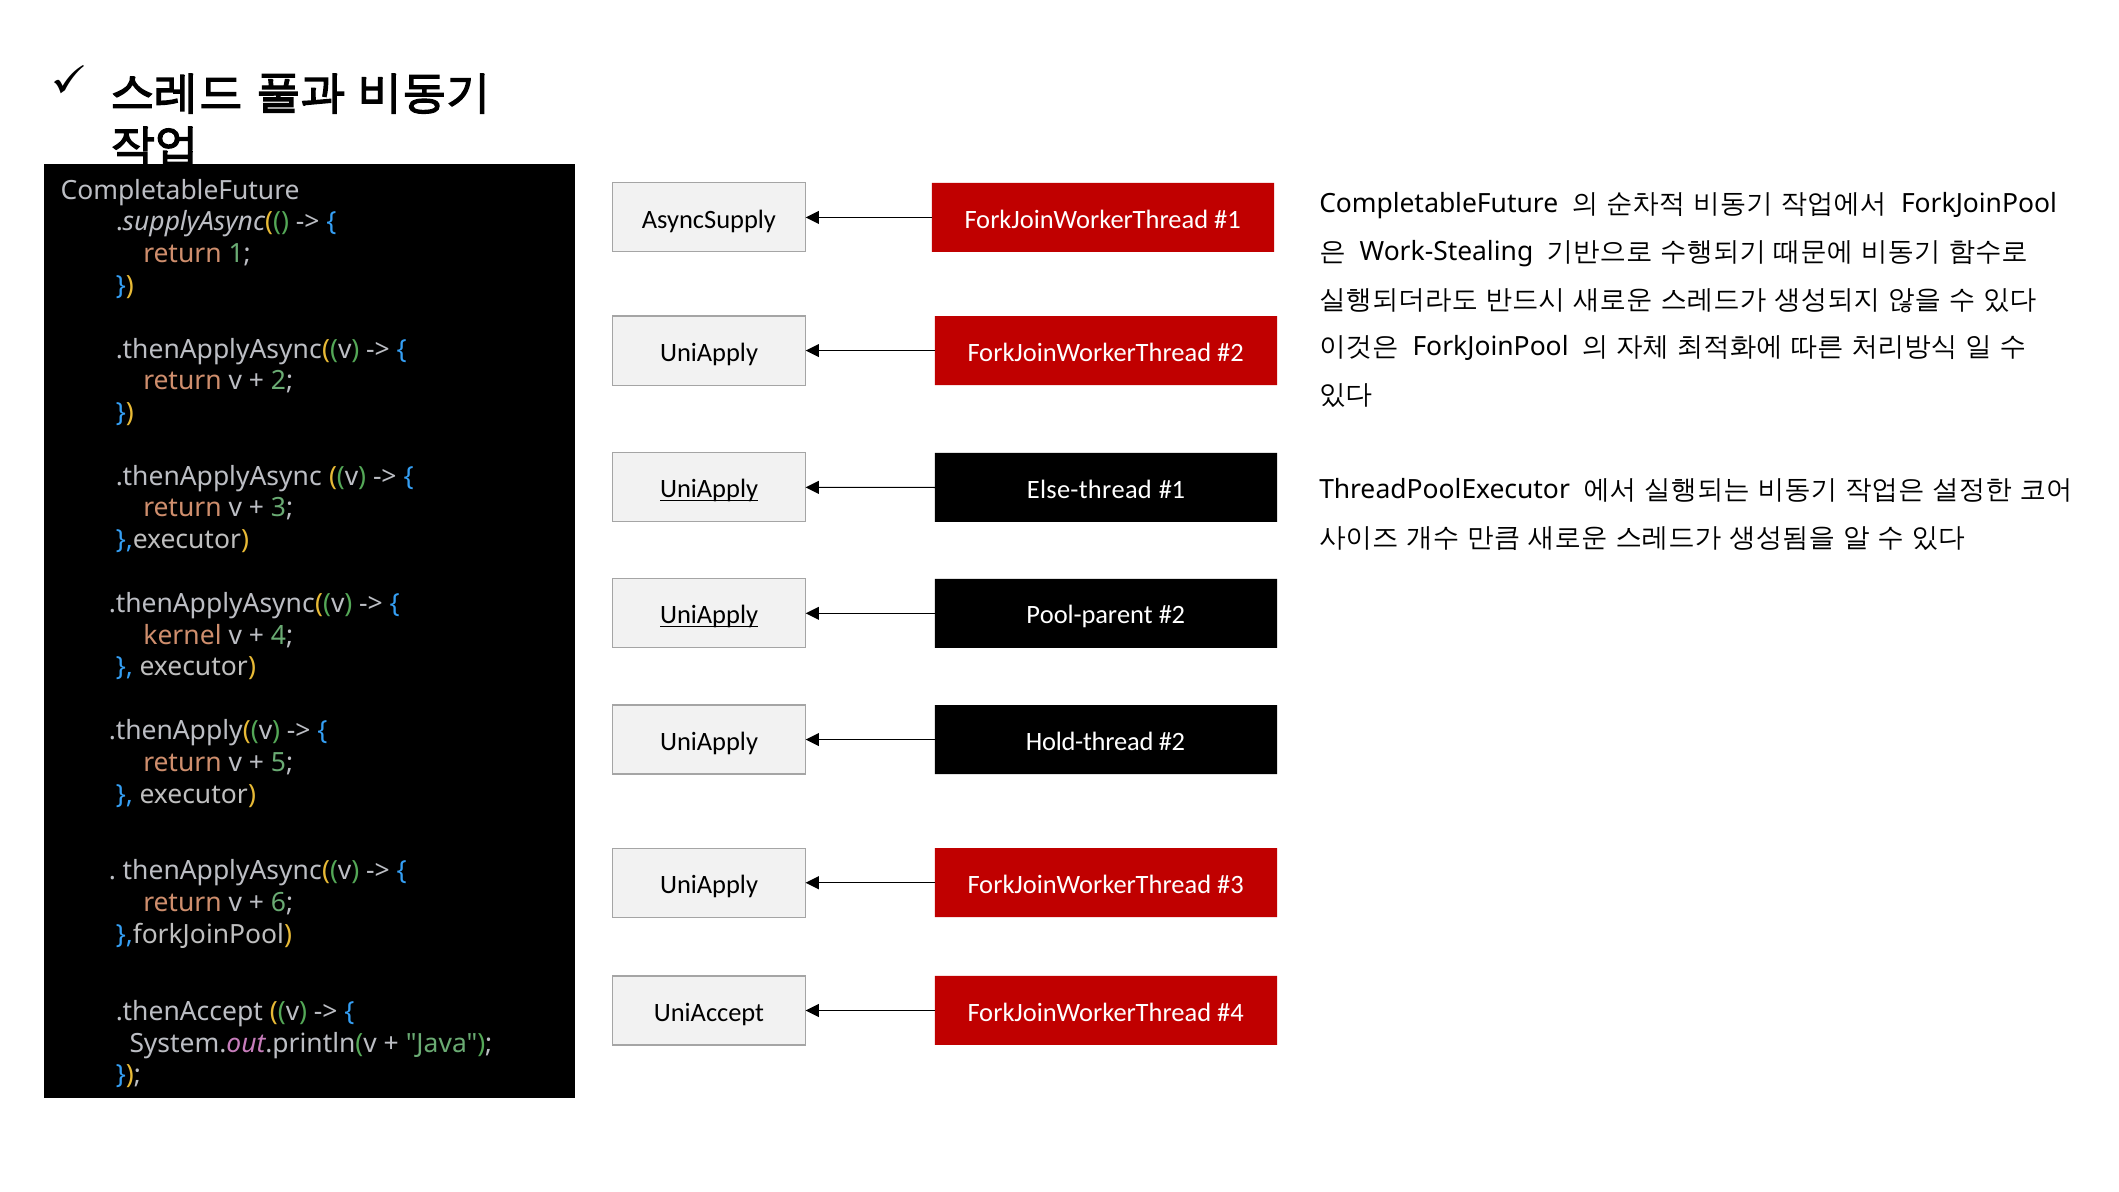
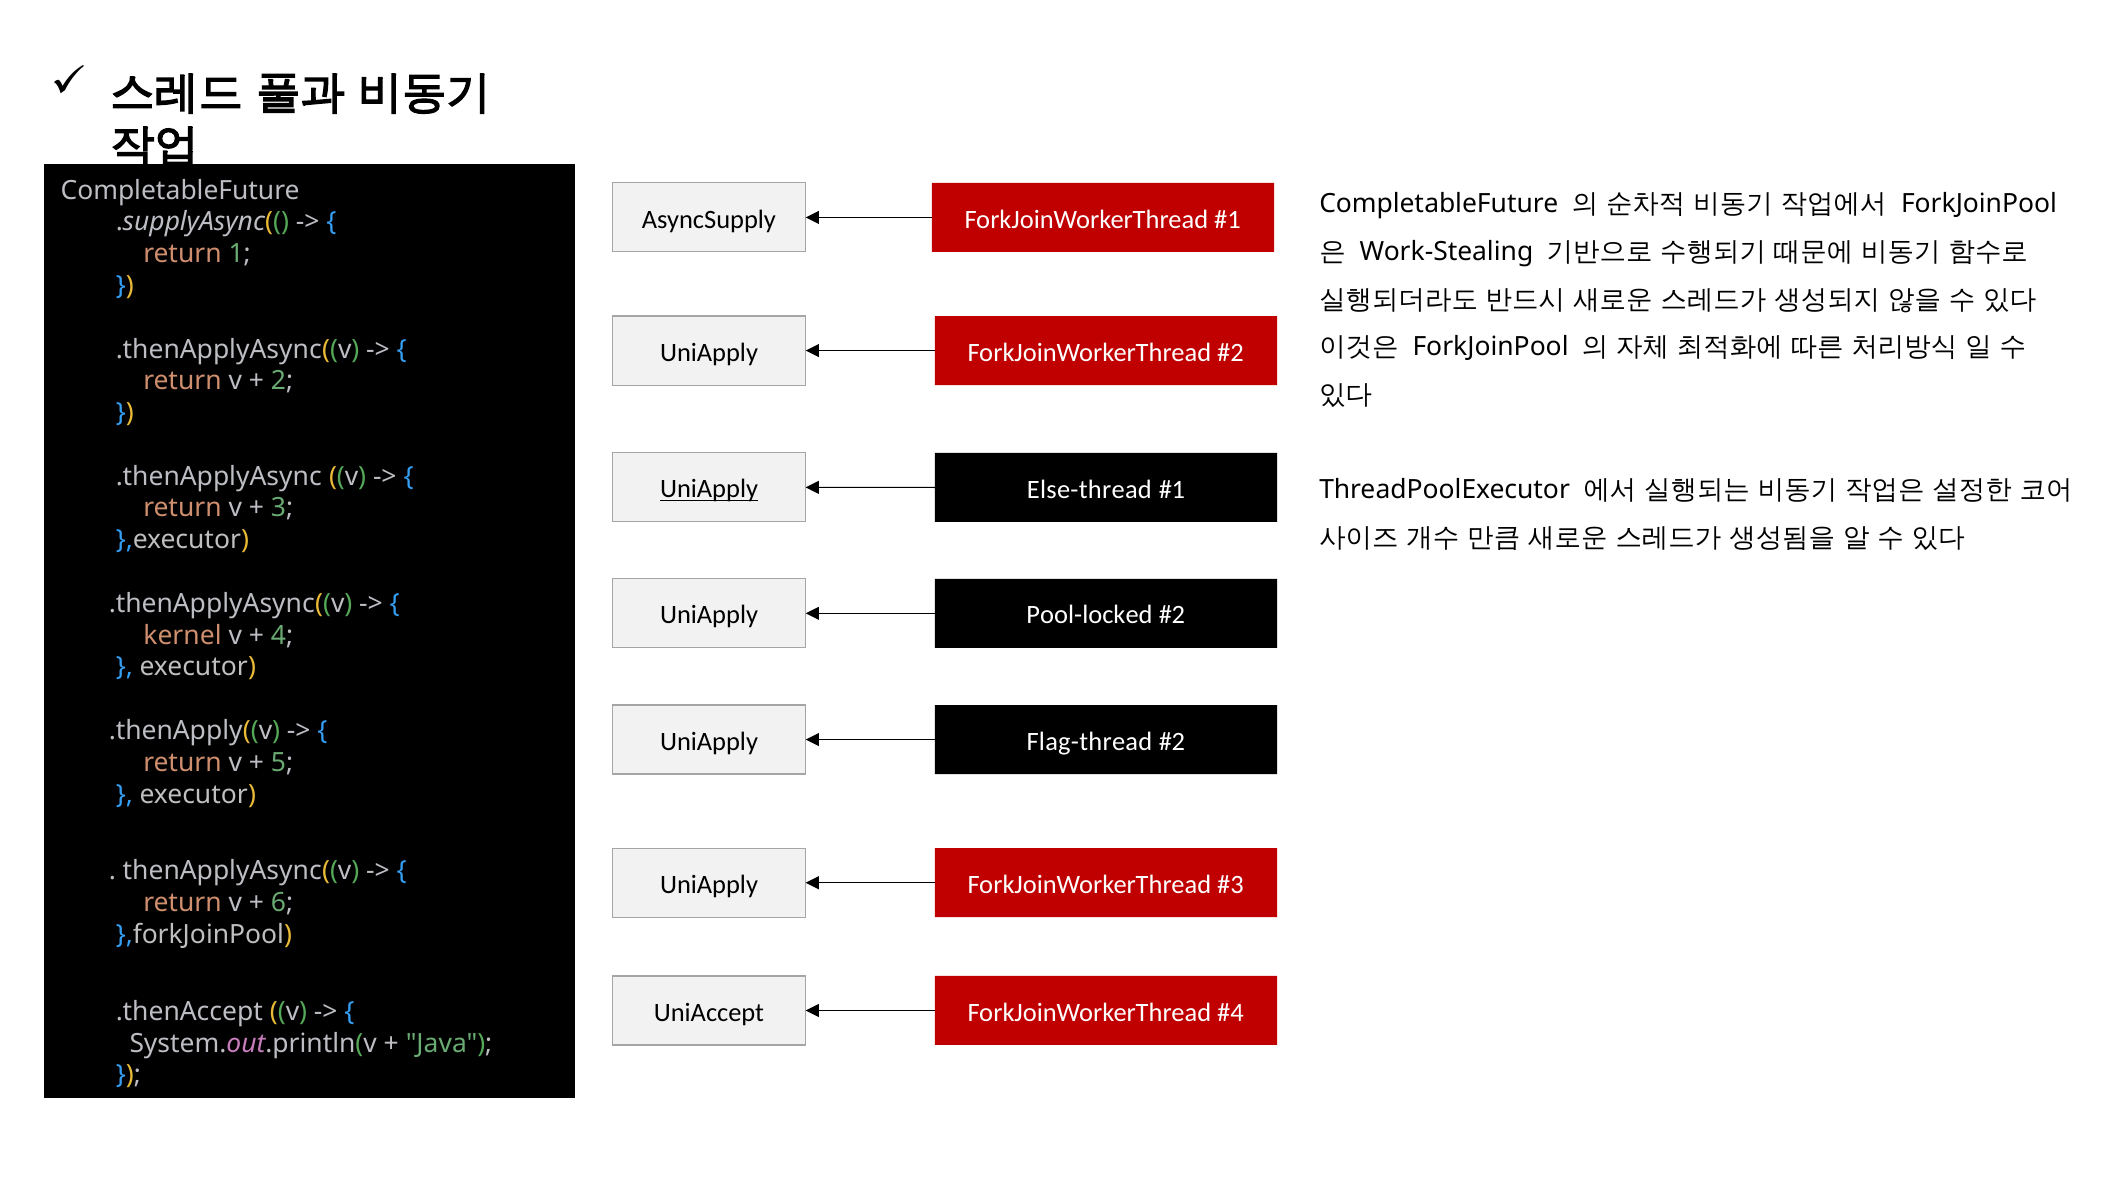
UniApply underline: present -> none (709, 615)
Pool-parent: Pool-parent -> Pool-locked (1090, 615)
Hold-thread: Hold-thread -> Flag-thread (1089, 741)
